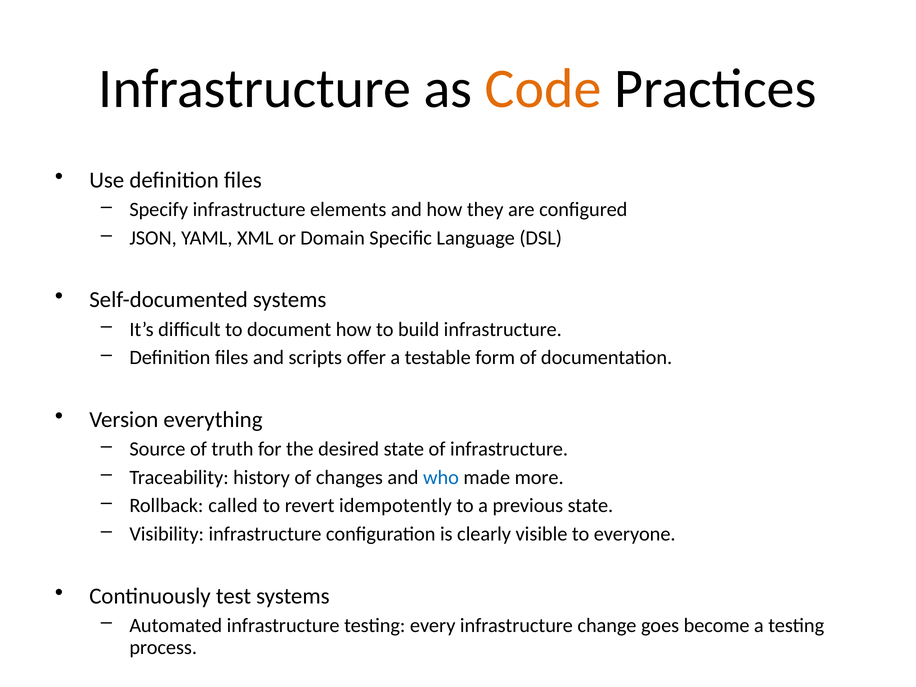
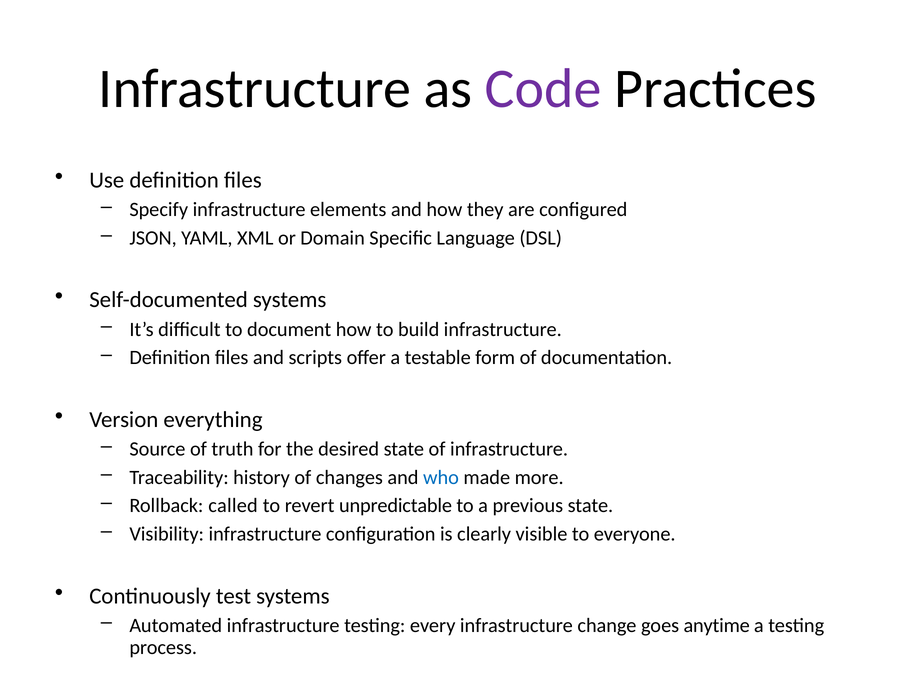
Code colour: orange -> purple (543, 89)
idempotently: idempotently -> unpredictable (396, 506)
become: become -> anytime (717, 625)
